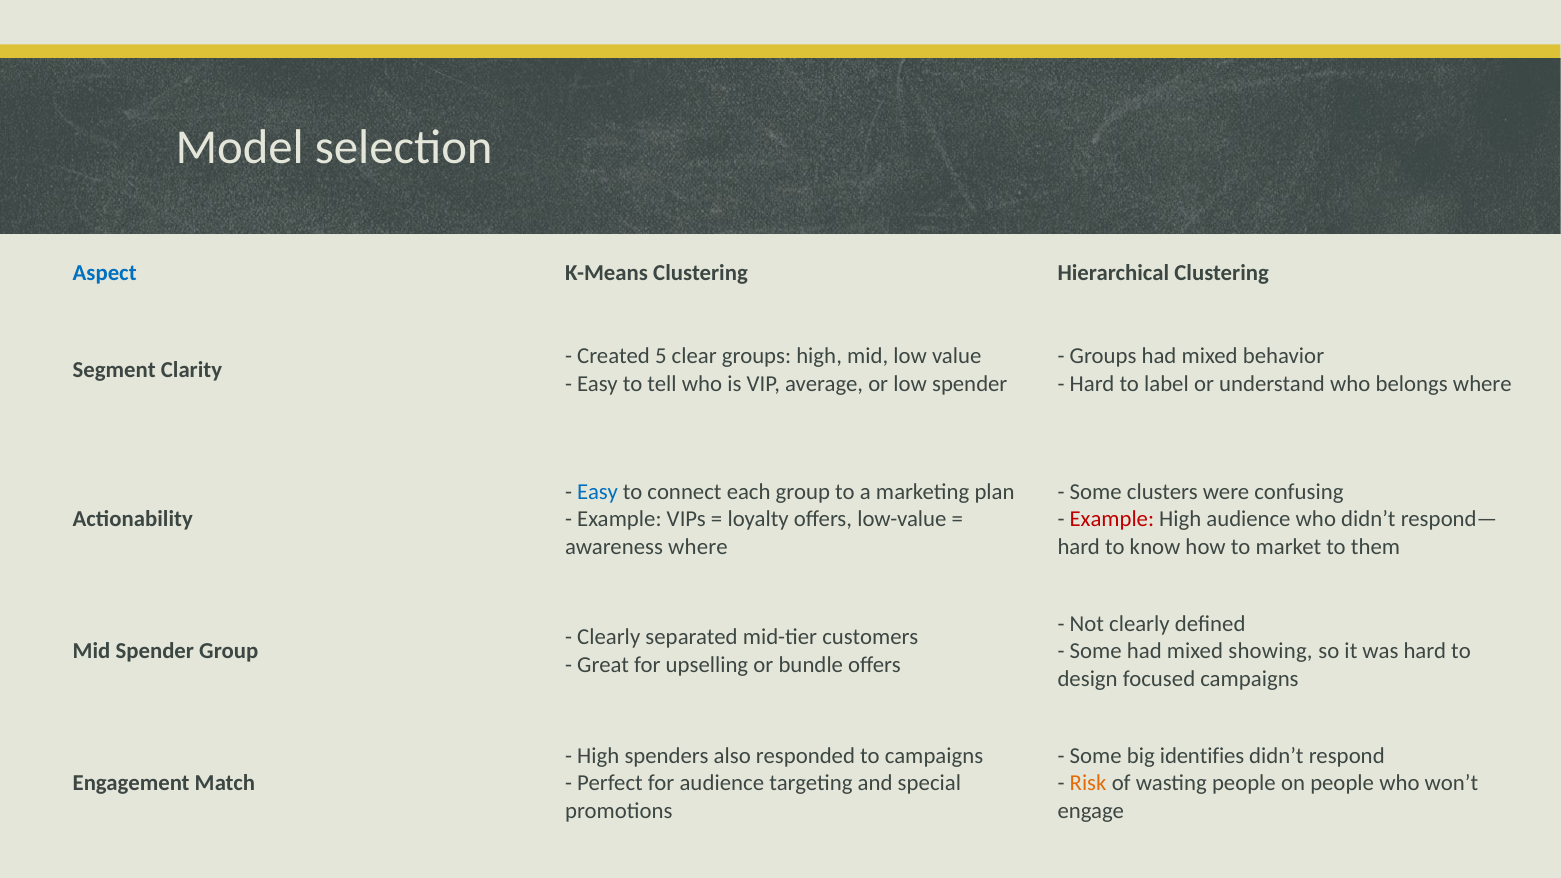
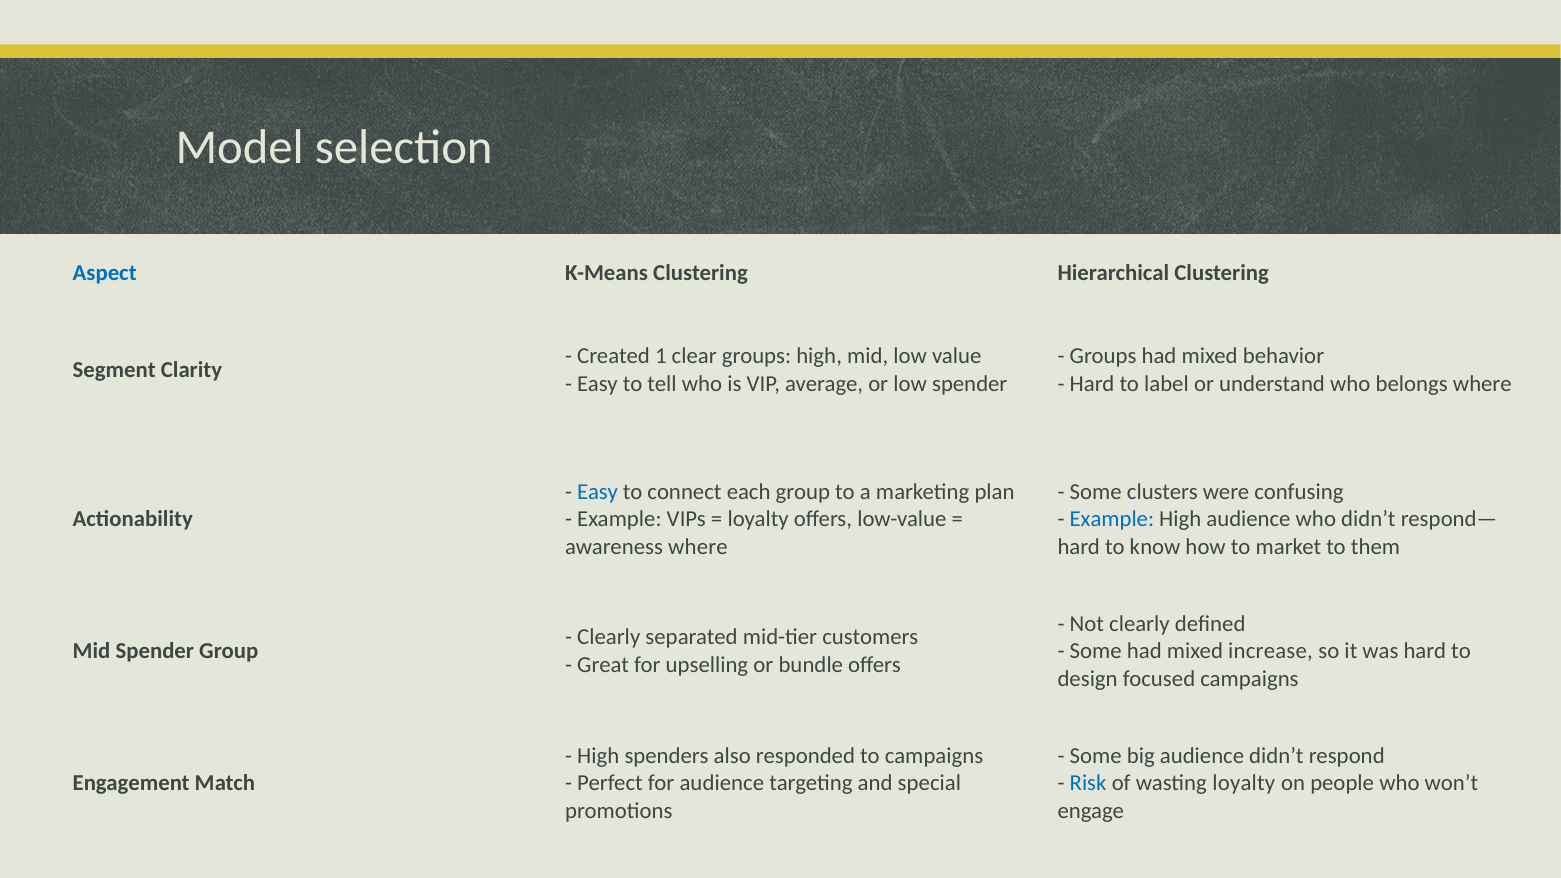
5: 5 -> 1 (661, 356)
Example colour: red -> blue (1112, 519)
showing: showing -> increase (1271, 651)
big identifies: identifies -> audience (1202, 756)
Risk colour: orange -> blue (1088, 783)
wasting people: people -> loyalty (1244, 783)
